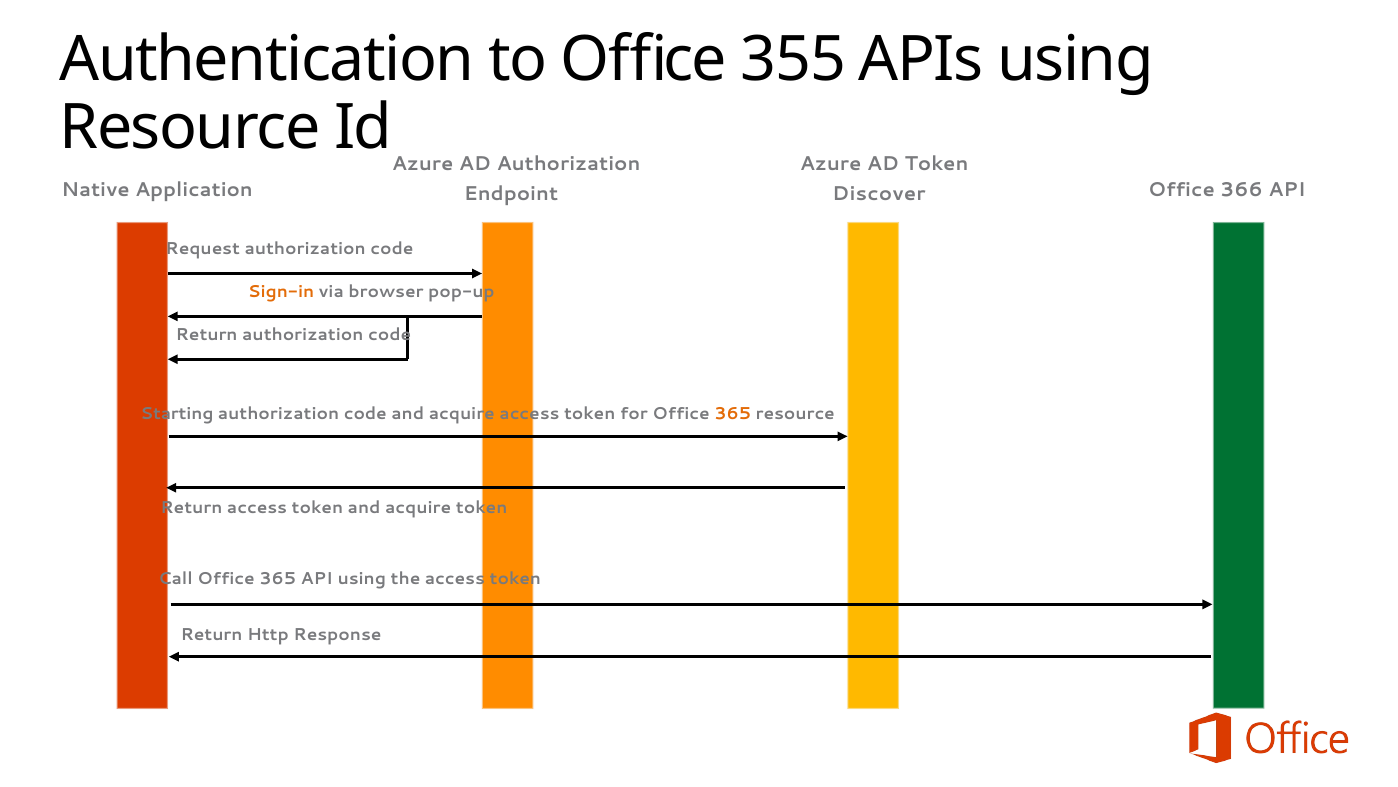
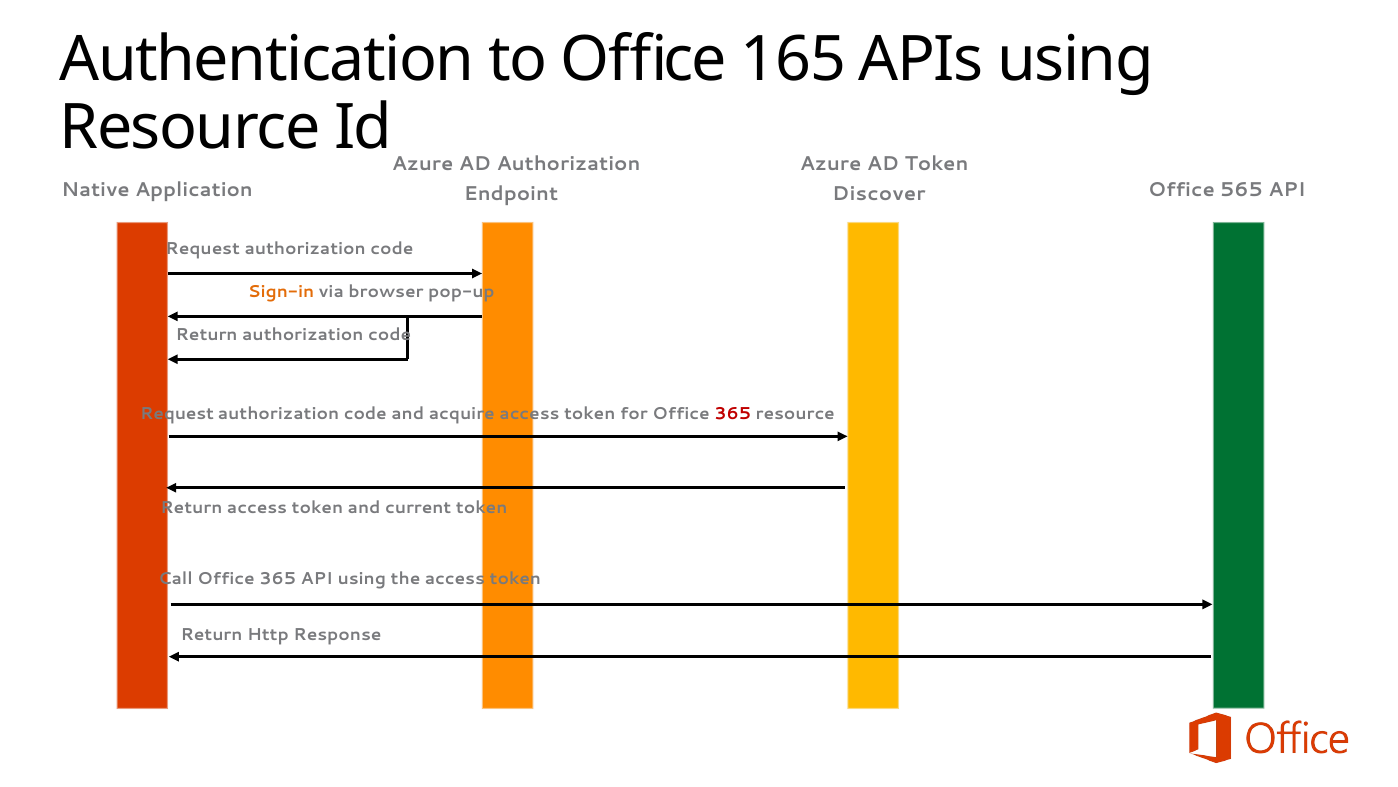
355: 355 -> 165 (793, 60)
366: 366 -> 565 (1241, 190)
Starting: Starting -> Request (177, 413)
365 colour: orange -> red (733, 413)
token and acquire: acquire -> current (418, 508)
